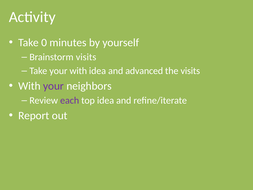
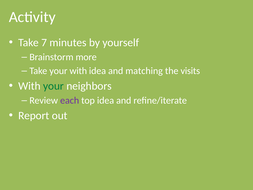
0: 0 -> 7 (44, 43)
Brainstorm visits: visits -> more (86, 57)
advanced: advanced -> matching (144, 71)
your colour: purple -> green (53, 86)
